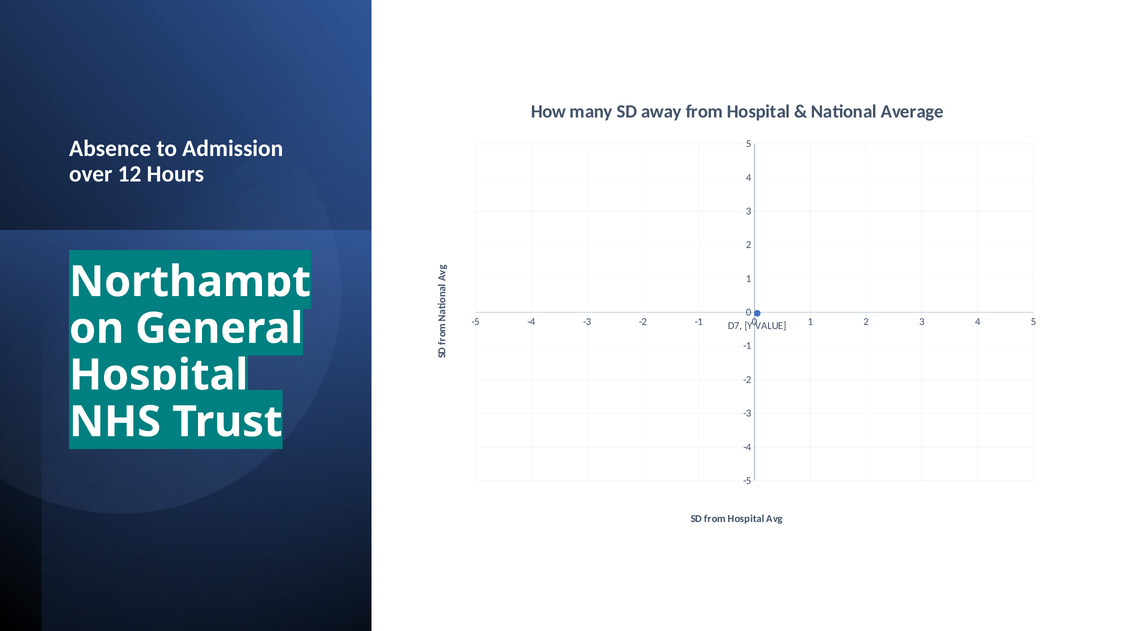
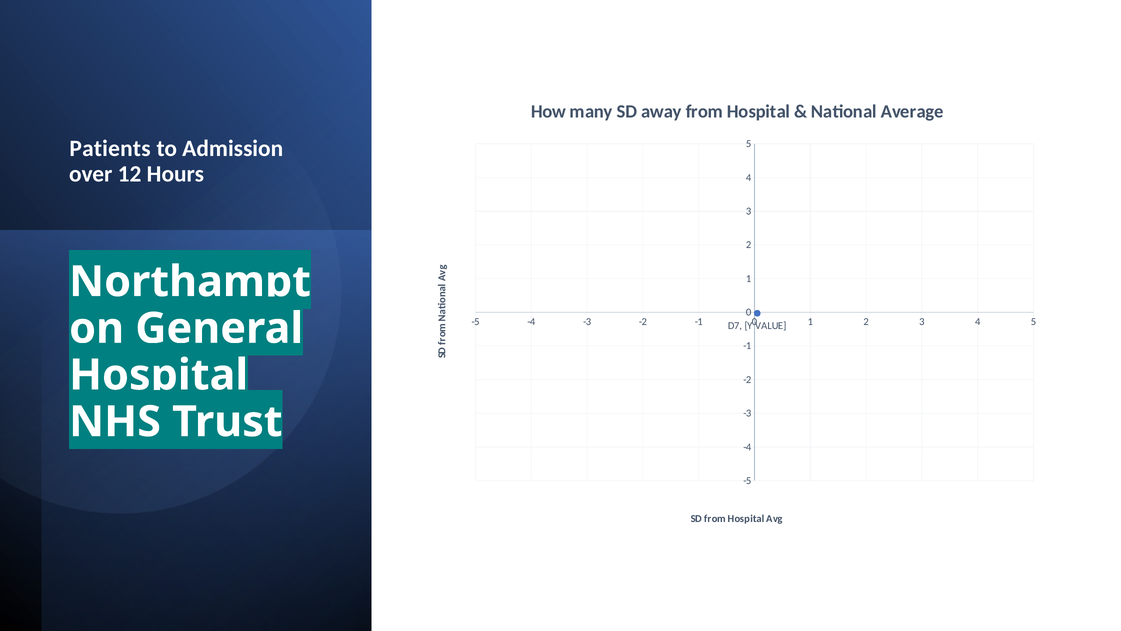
Absence: Absence -> Patients (110, 149)
